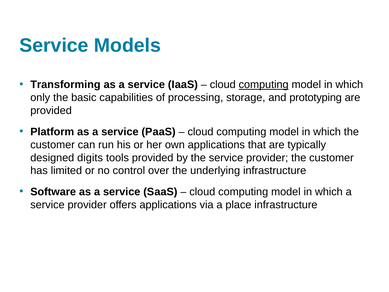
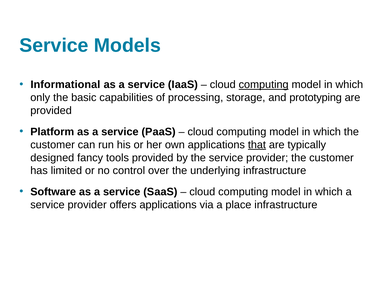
Transforming: Transforming -> Informational (65, 85)
that underline: none -> present (257, 145)
digits: digits -> fancy (90, 158)
